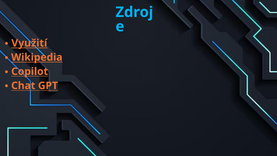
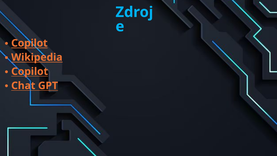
Využití: Využití -> Copilot (29, 43)
